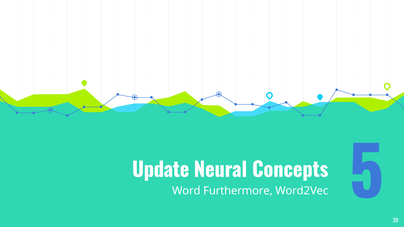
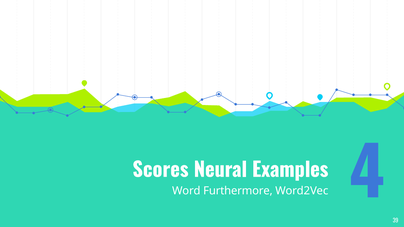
Update: Update -> Scores (161, 170)
Concepts: Concepts -> Examples (290, 170)
5: 5 -> 4 (367, 175)
